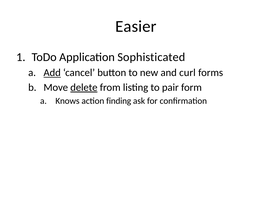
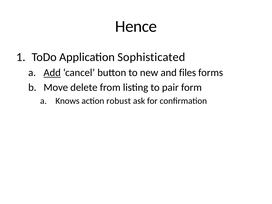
Easier: Easier -> Hence (136, 26)
curl: curl -> files (188, 73)
delete underline: present -> none (84, 87)
finding: finding -> robust (119, 101)
